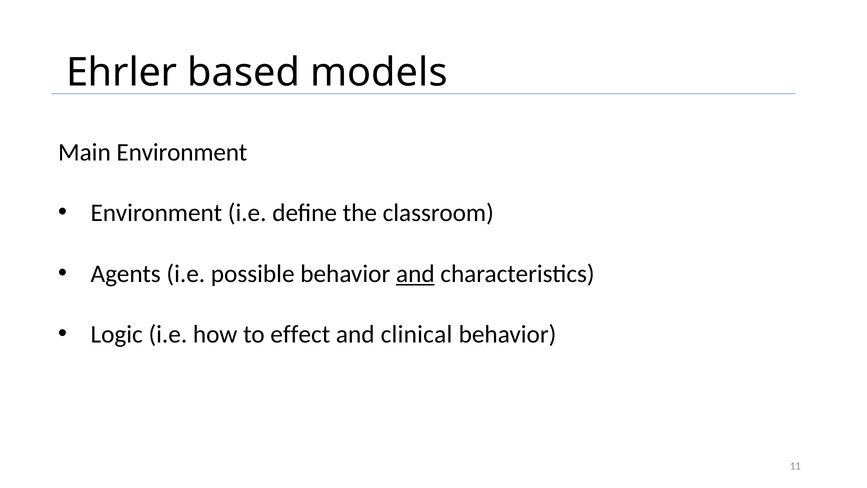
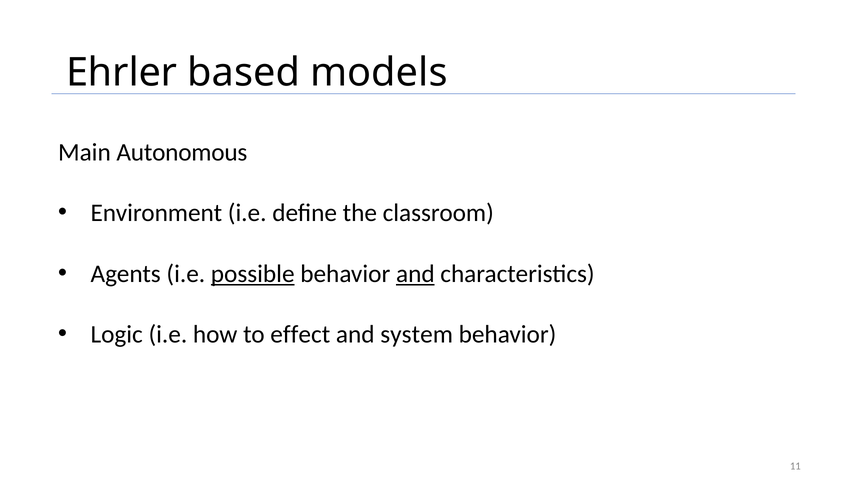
Main Environment: Environment -> Autonomous (182, 152)
possible underline: none -> present (253, 274)
clinical: clinical -> system (417, 334)
